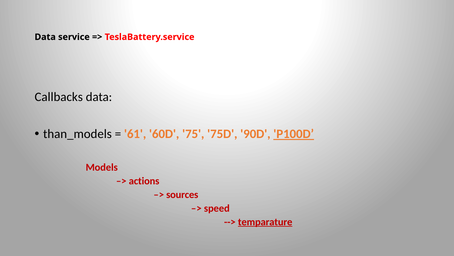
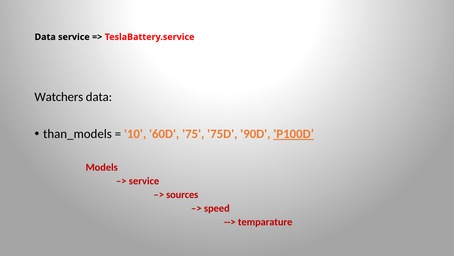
Callbacks: Callbacks -> Watchers (59, 97)
61: 61 -> 10 (135, 134)
actions: actions -> service (144, 181)
temparature underline: present -> none (265, 221)
